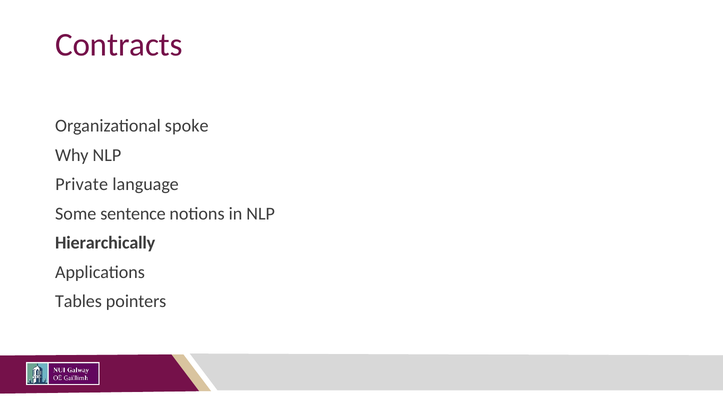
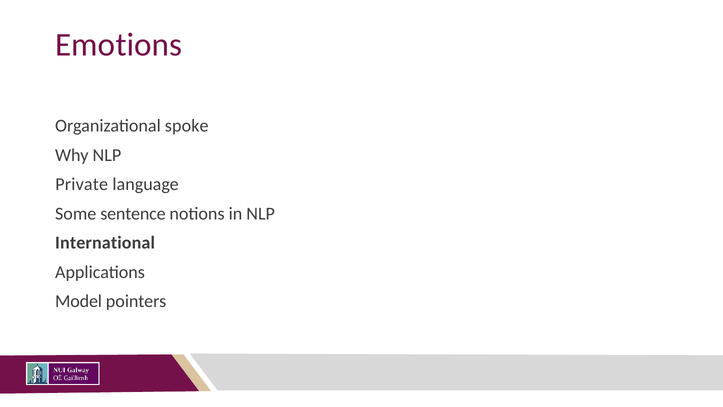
Contracts: Contracts -> Emotions (119, 45)
Hierarchically: Hierarchically -> International (105, 243)
Tables: Tables -> Model (79, 301)
